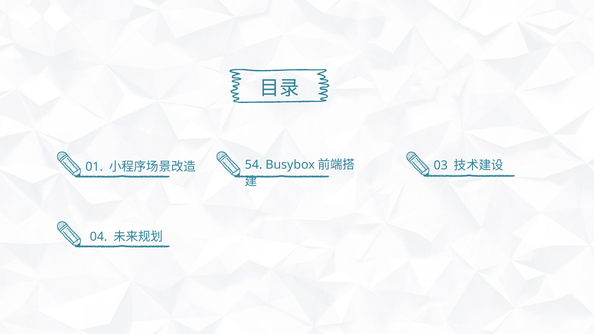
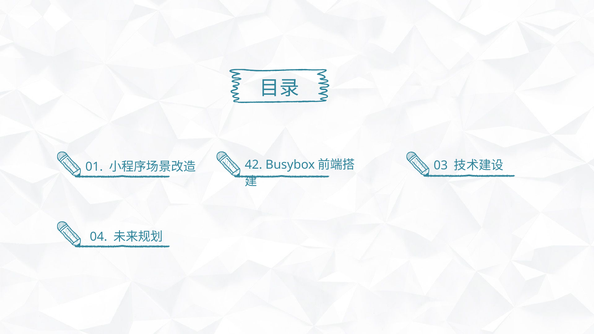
54: 54 -> 42 (254, 165)
